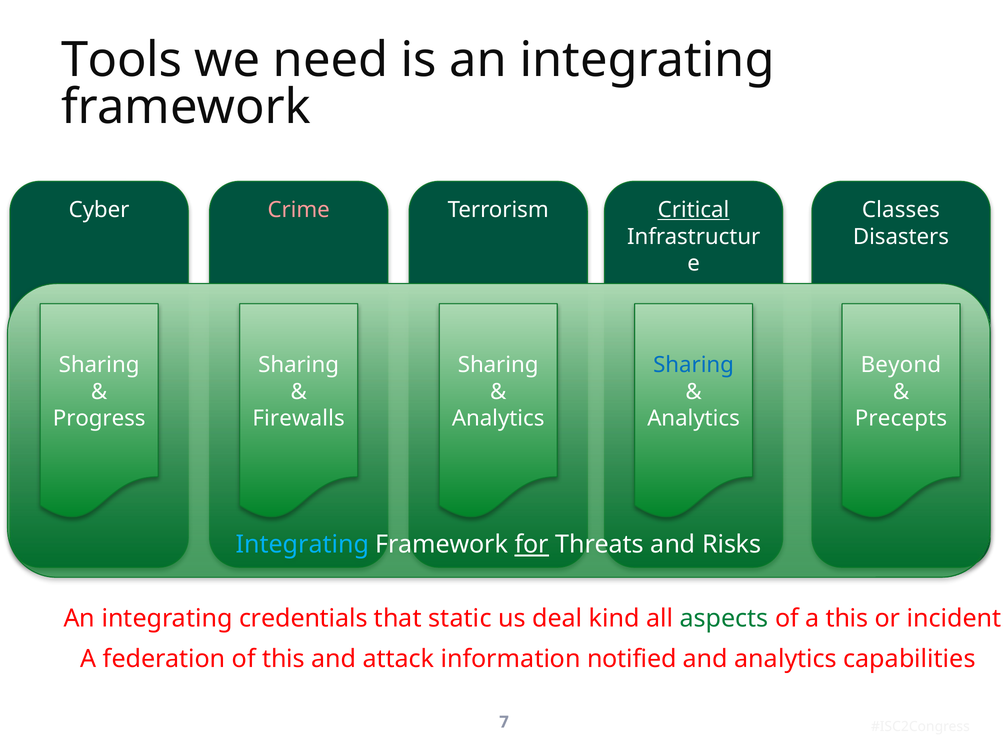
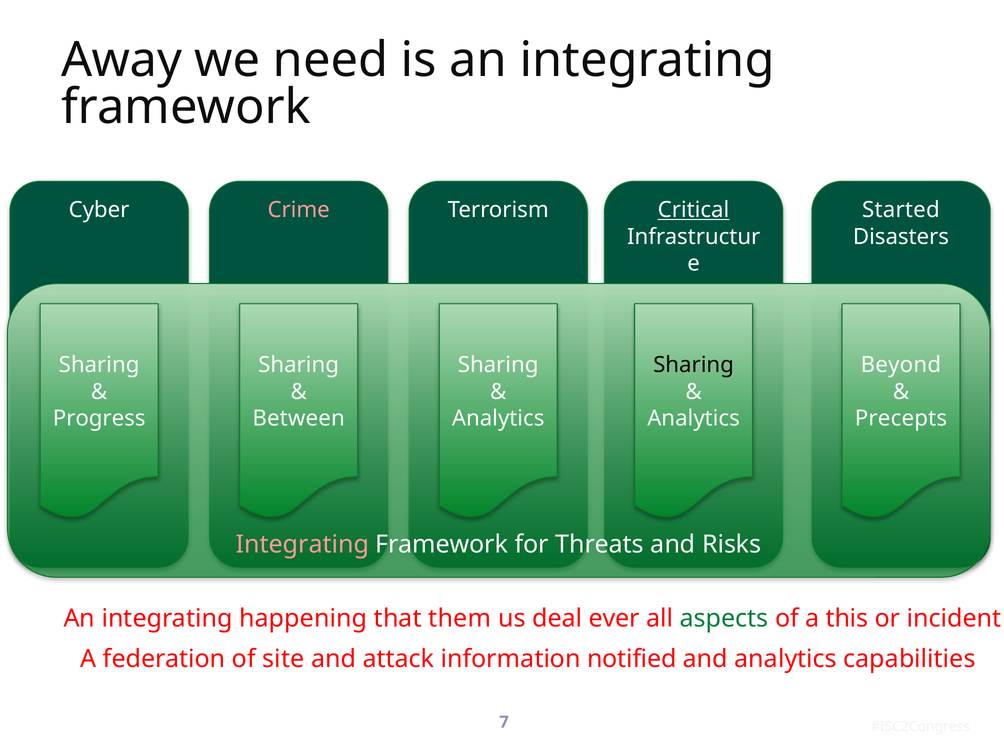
Tools: Tools -> Away (121, 60)
Classes: Classes -> Started (901, 210)
Sharing colour: blue -> black (694, 365)
Firewalls: Firewalls -> Between (299, 419)
Integrating colour: light blue -> pink (302, 545)
for underline: present -> none (532, 545)
credentials: credentials -> happening (303, 619)
static: static -> them (460, 619)
kind: kind -> ever (614, 619)
of this: this -> site (283, 659)
